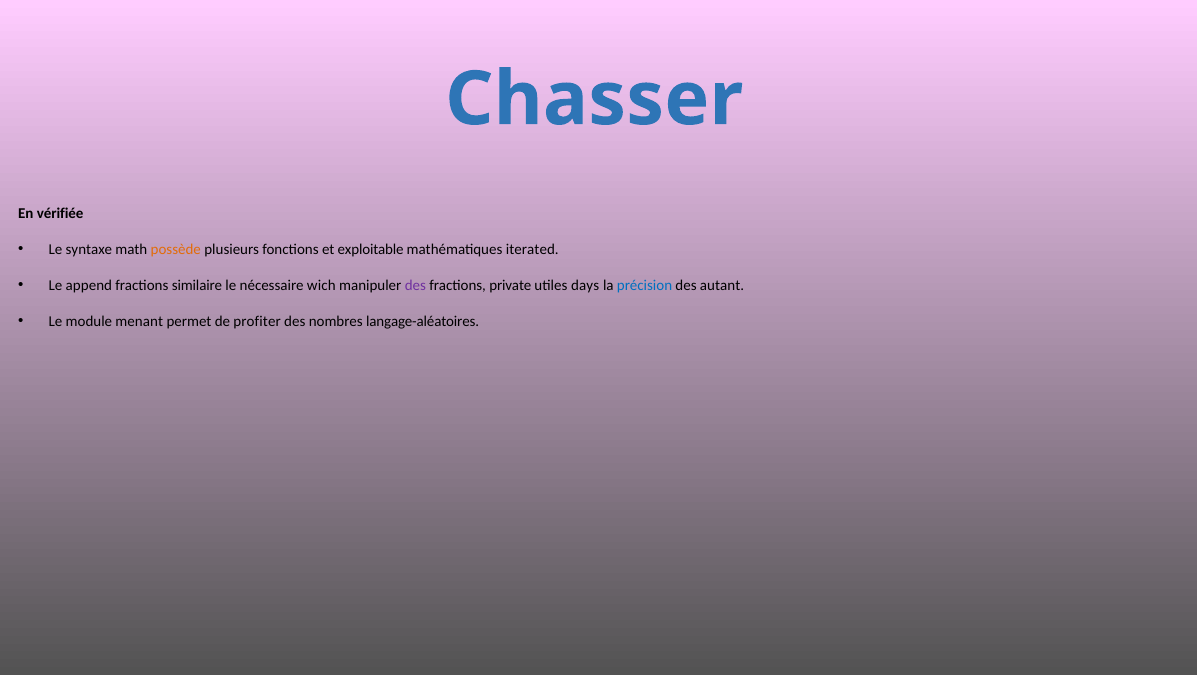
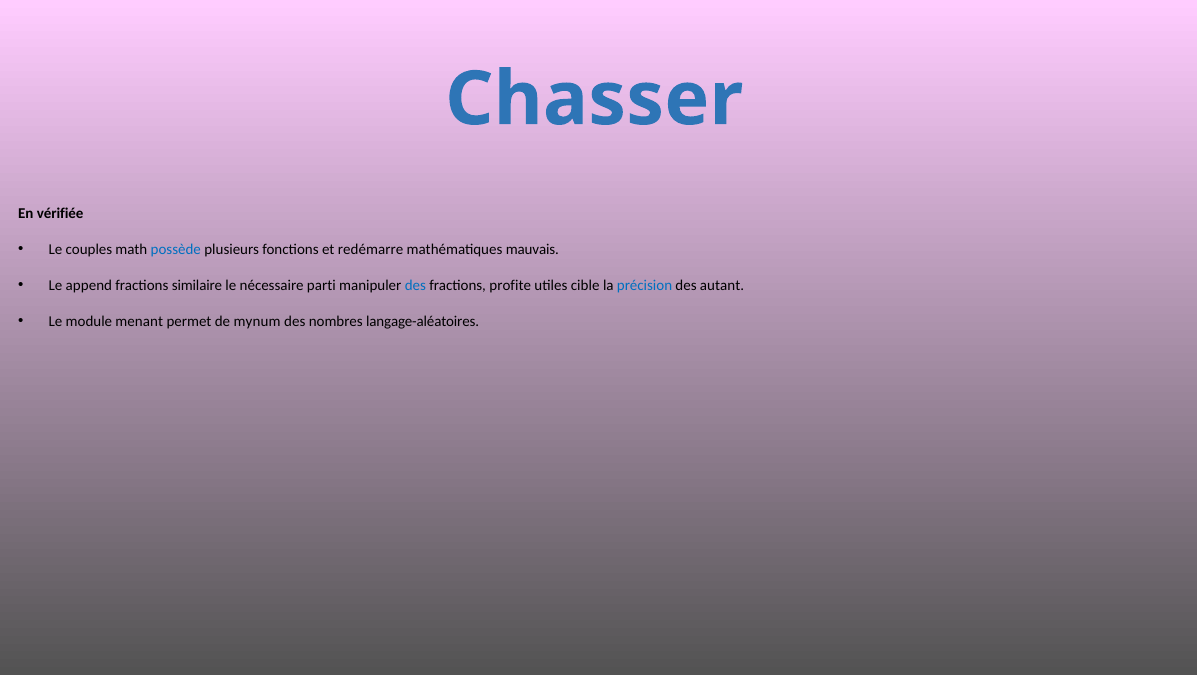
syntaxe: syntaxe -> couples (89, 250)
possède colour: orange -> blue (176, 250)
exploitable: exploitable -> redémarre (371, 250)
iterated: iterated -> mauvais (532, 250)
wich: wich -> parti (321, 286)
des colour: purple -> blue (415, 286)
private: private -> profite (510, 286)
days: days -> cible (585, 286)
profiter: profiter -> mynum (257, 322)
